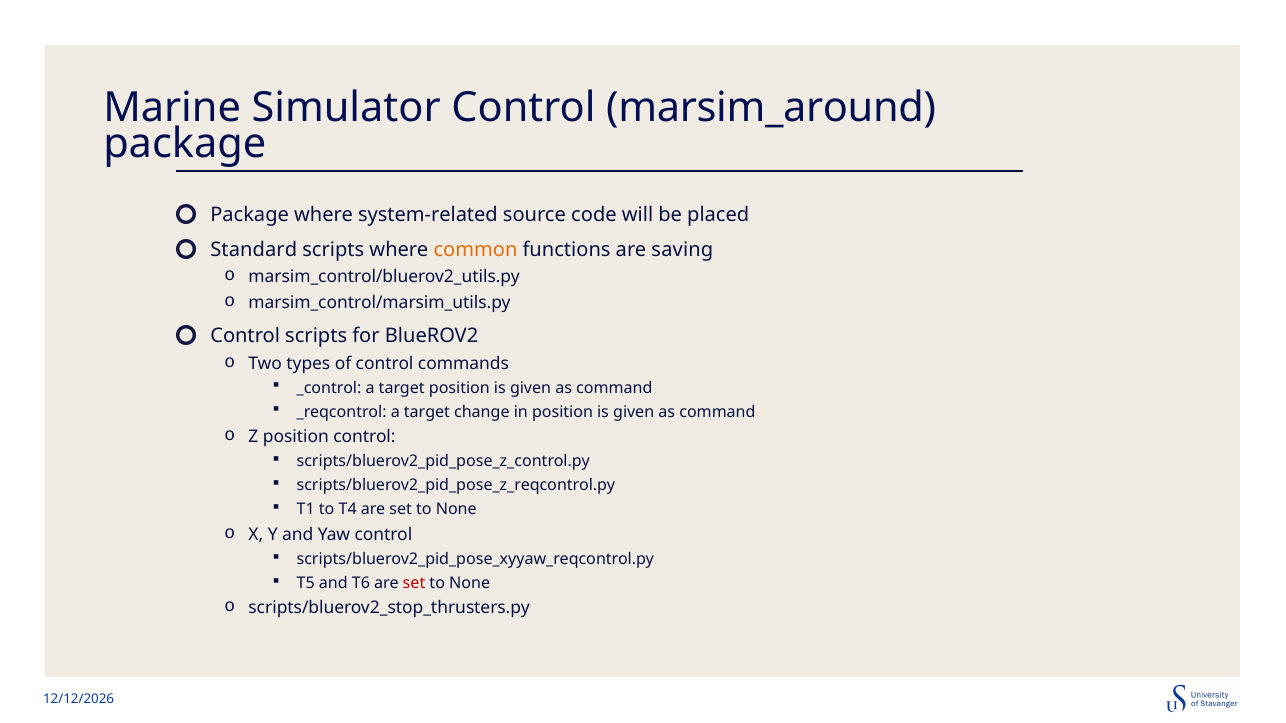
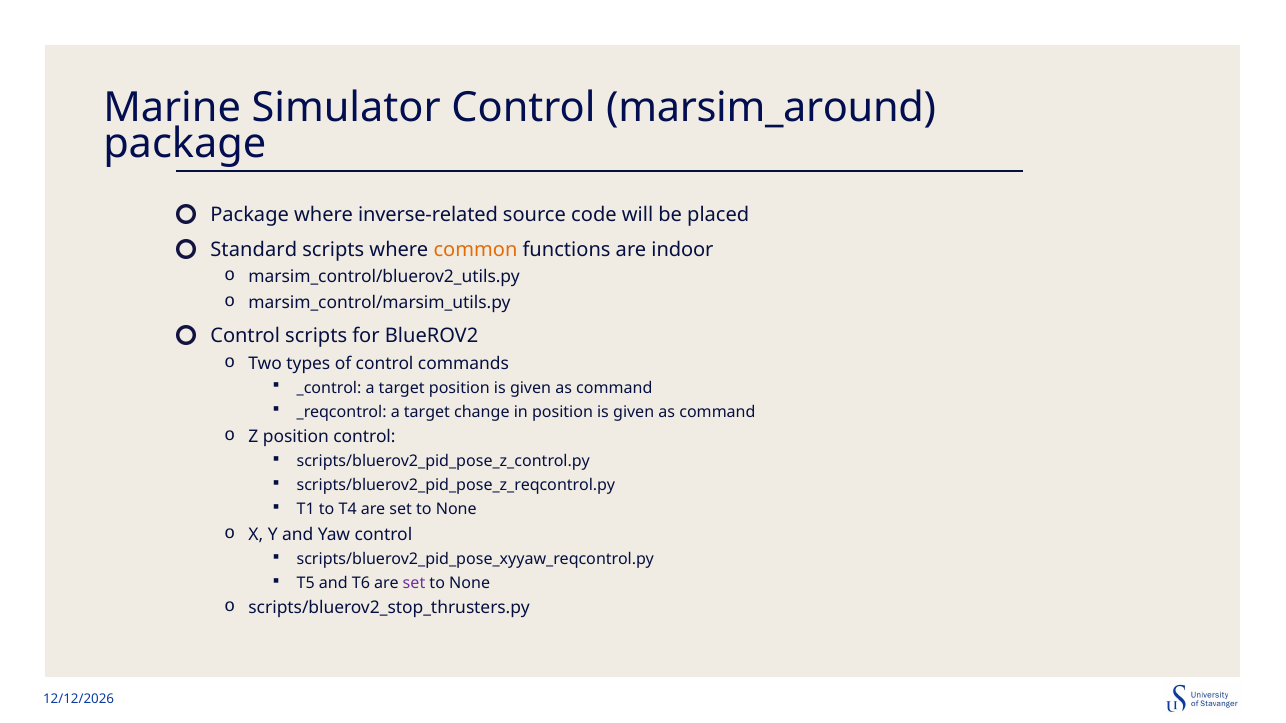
system-related: system-related -> inverse-related (428, 215)
saving: saving -> indoor (683, 250)
set colour: red -> purple (414, 583)
